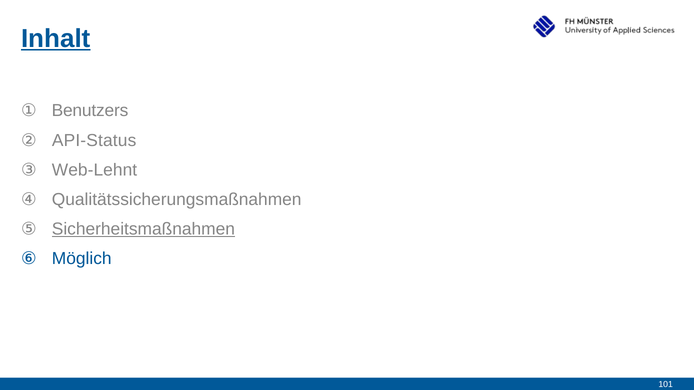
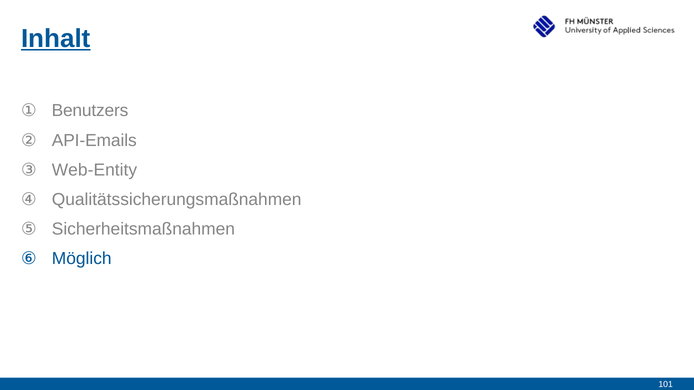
API-Status: API-Status -> API-Emails (94, 140)
Web-Lehnt: Web-Lehnt -> Web-Entity (94, 170)
Sicherheitsmaßnahmen underline: present -> none (143, 229)
